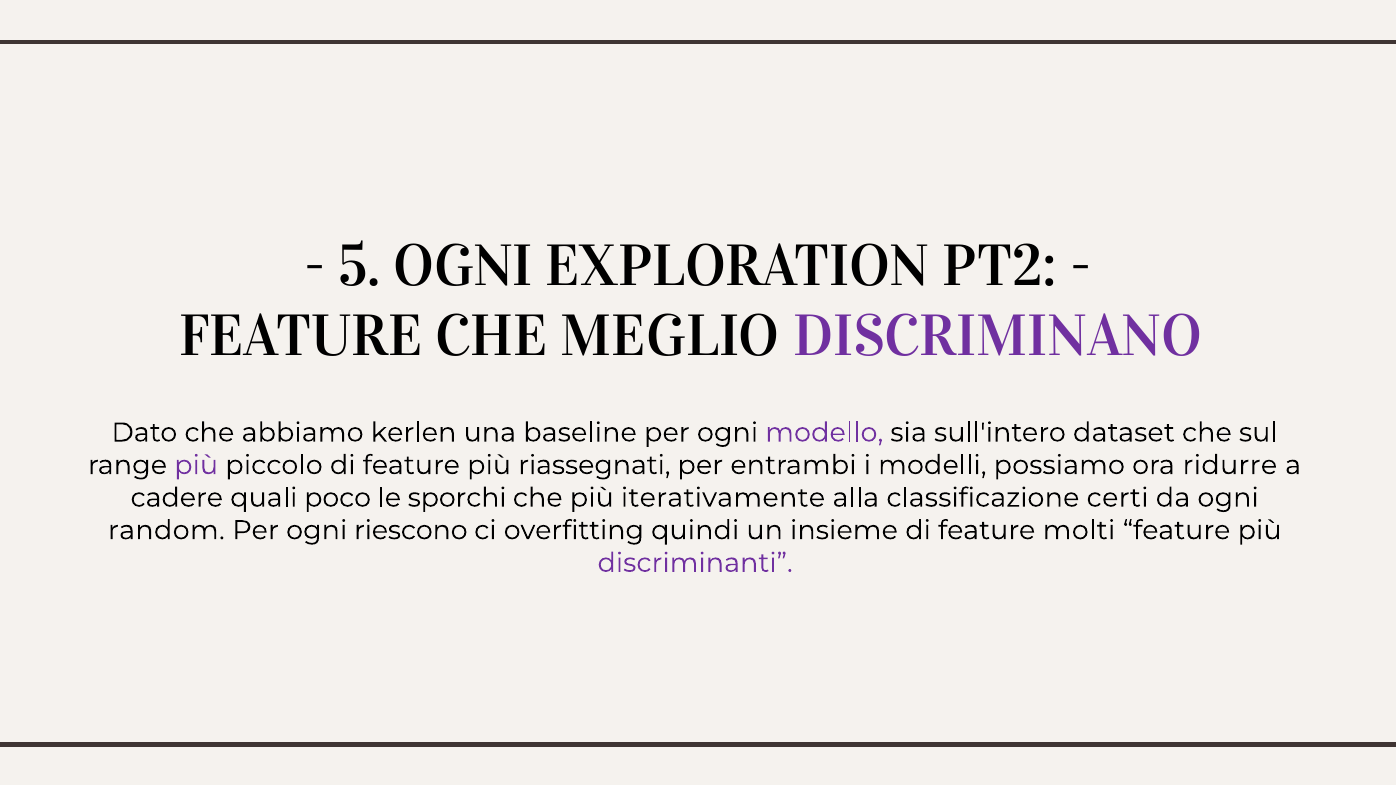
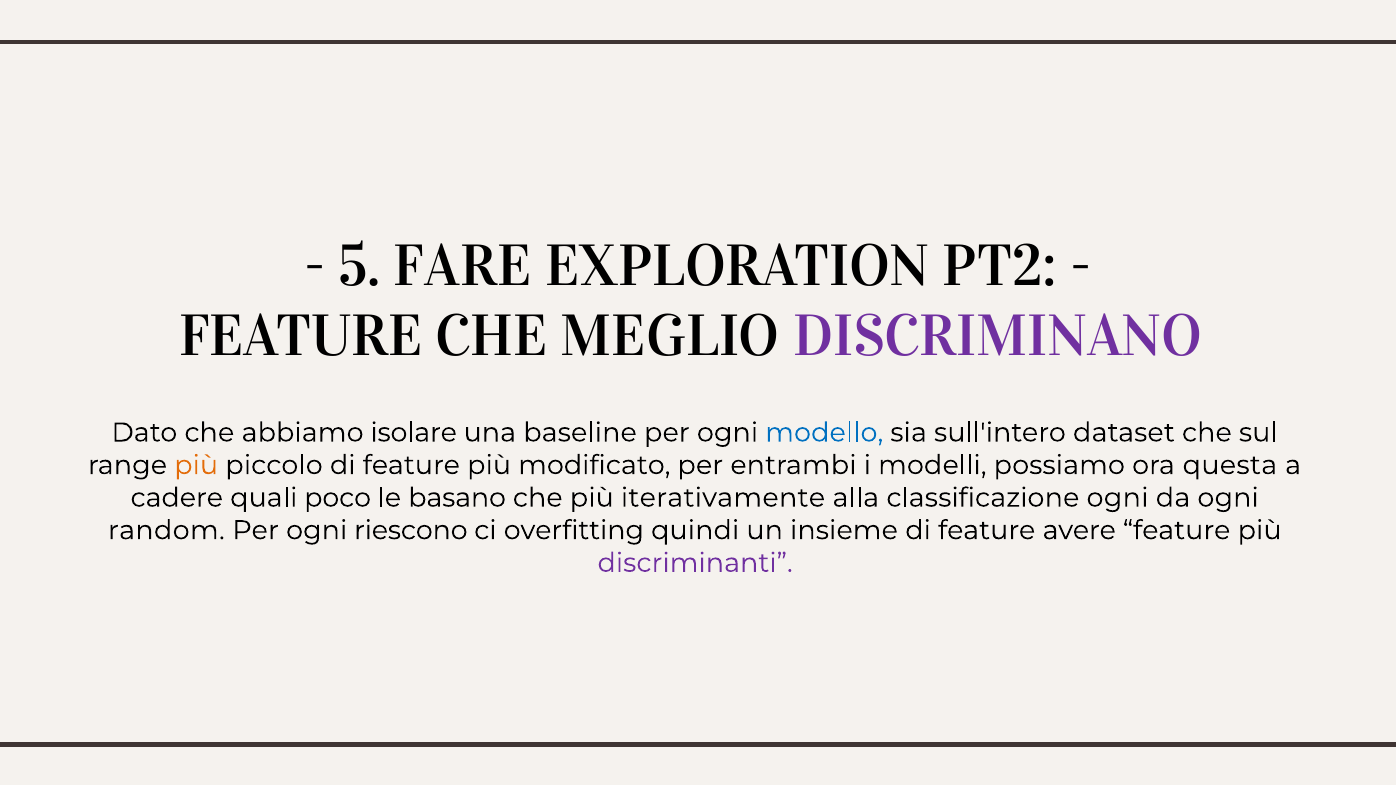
5 OGNI: OGNI -> FARE (463, 266)
kerlen: kerlen -> isolare (414, 433)
modello colour: purple -> blue (824, 433)
più colour: purple -> orange (196, 465)
riassegnati: riassegnati -> modificato (594, 465)
ridurre: ridurre -> questa (1230, 465)
sporchi: sporchi -> basano (457, 498)
classificazione certi: certi -> ogni (1118, 498)
molti: molti -> avere (1079, 530)
